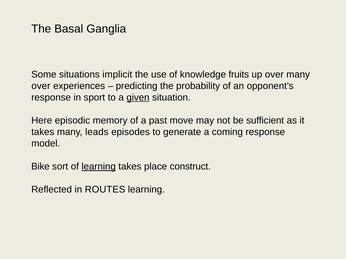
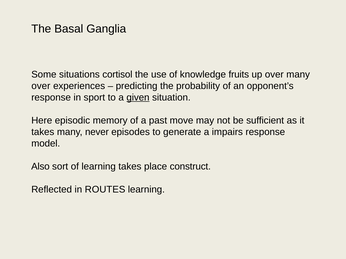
implicit: implicit -> cortisol (117, 74)
leads: leads -> never (97, 132)
coming: coming -> impairs (227, 132)
Bike: Bike -> Also (40, 167)
learning underline: present -> none (99, 167)
